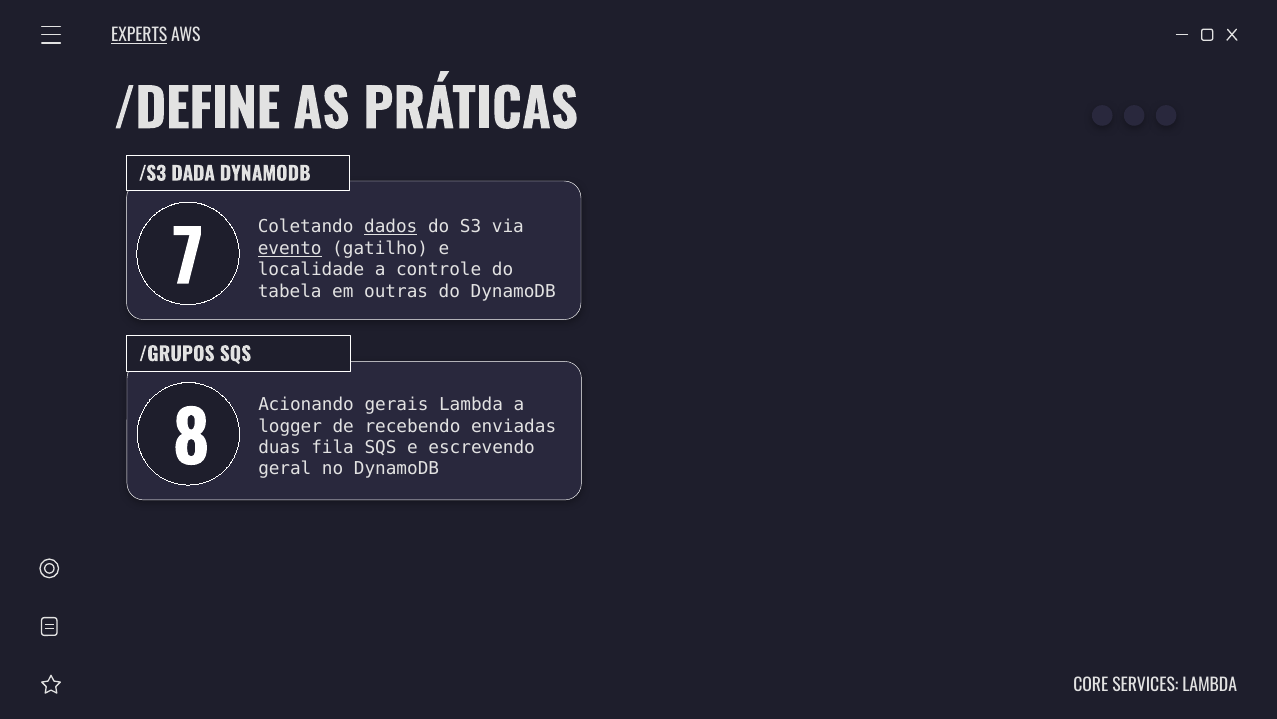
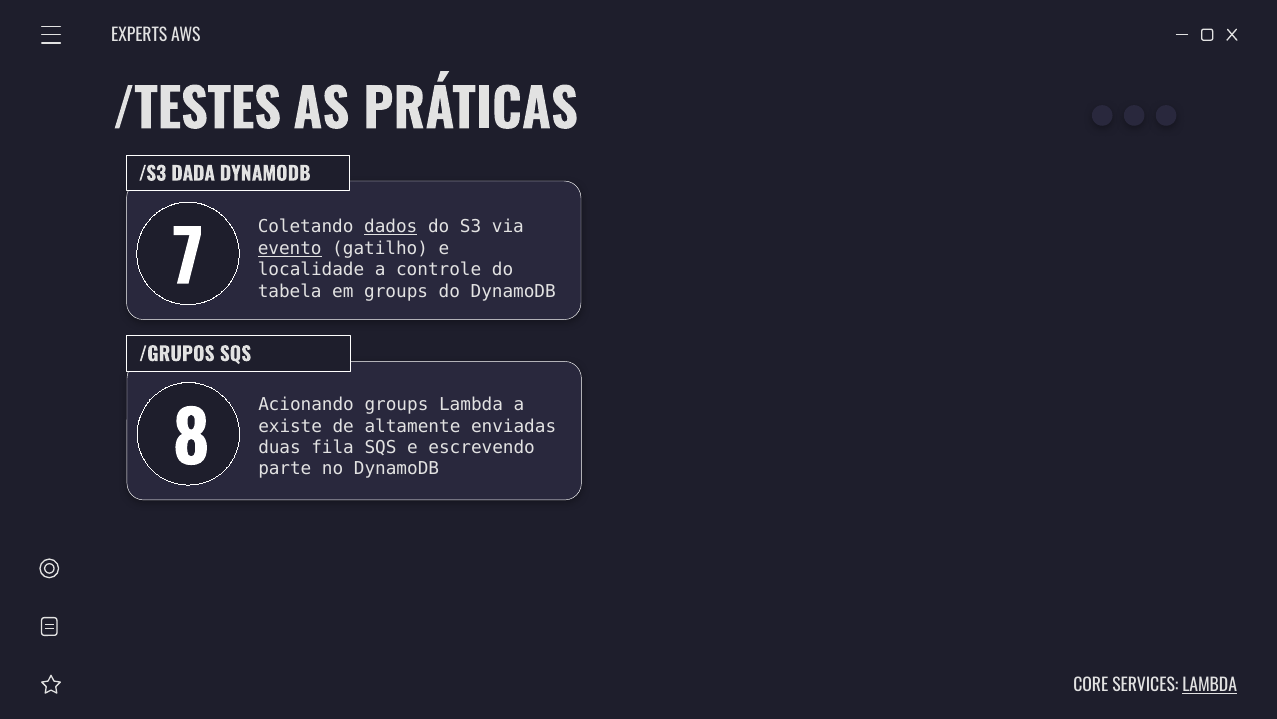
EXPERTS underline: present -> none (139, 36)
/DEFINE: /DEFINE -> /TESTES (197, 111)
em outras: outras -> groups (396, 291)
Acionando gerais: gerais -> groups (397, 405)
logger: logger -> existe (290, 426)
recebendo: recebendo -> altamente (412, 426)
geral: geral -> parte (285, 469)
LAMBDA underline: none -> present (1210, 685)
